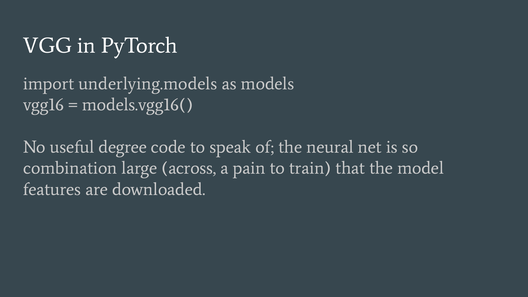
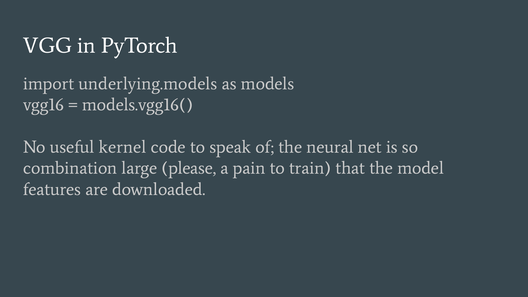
degree: degree -> kernel (123, 147)
across: across -> please (189, 168)
